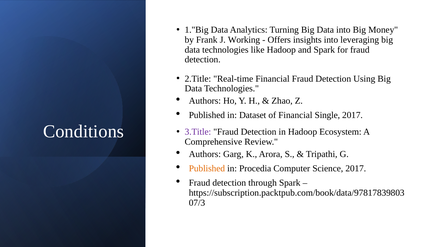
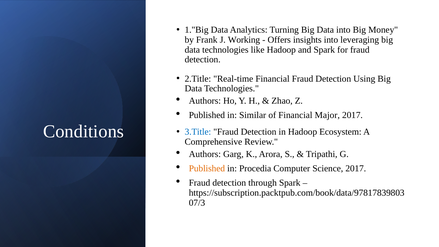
Dataset: Dataset -> Similar (253, 115)
Single: Single -> Major (327, 115)
3.Title colour: purple -> blue (198, 132)
